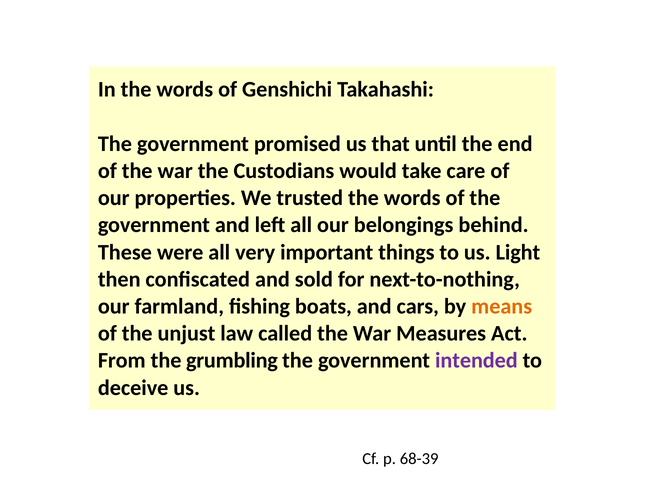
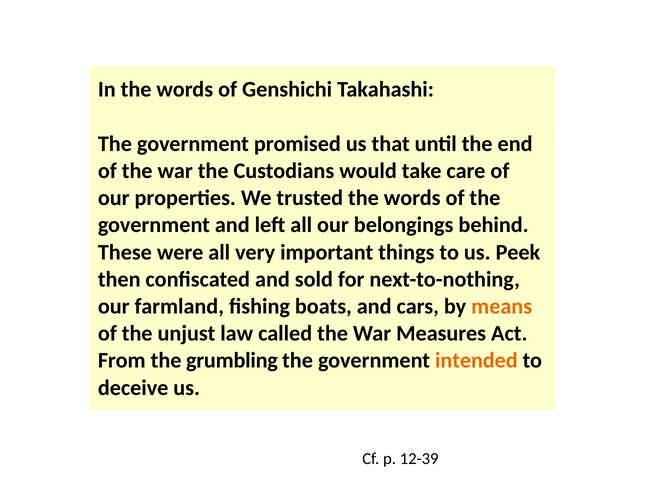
Light: Light -> Peek (518, 252)
intended colour: purple -> orange (476, 360)
68-39: 68-39 -> 12-39 (419, 458)
